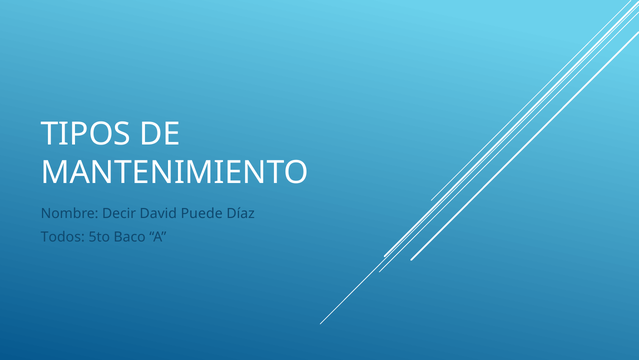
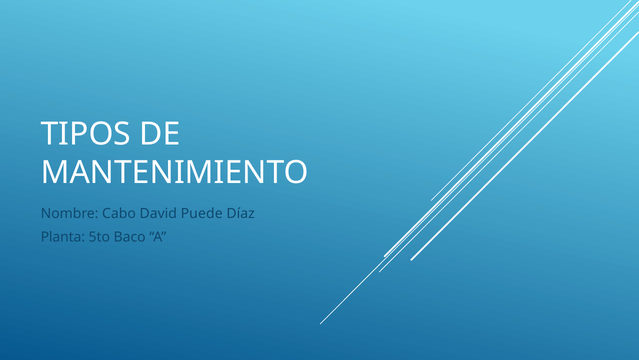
Decir: Decir -> Cabo (119, 213)
Todos: Todos -> Planta (63, 237)
